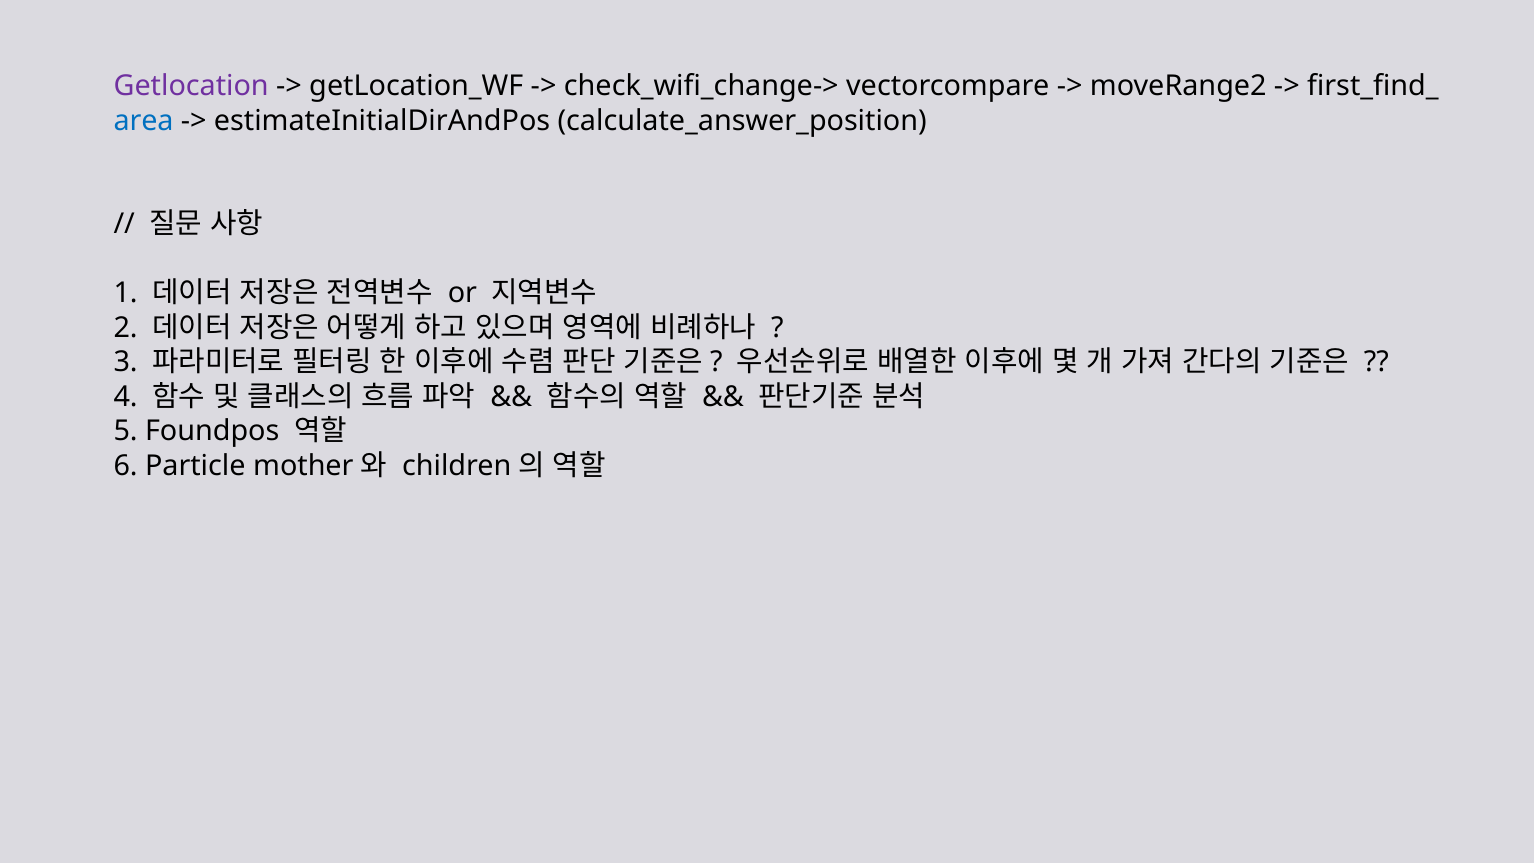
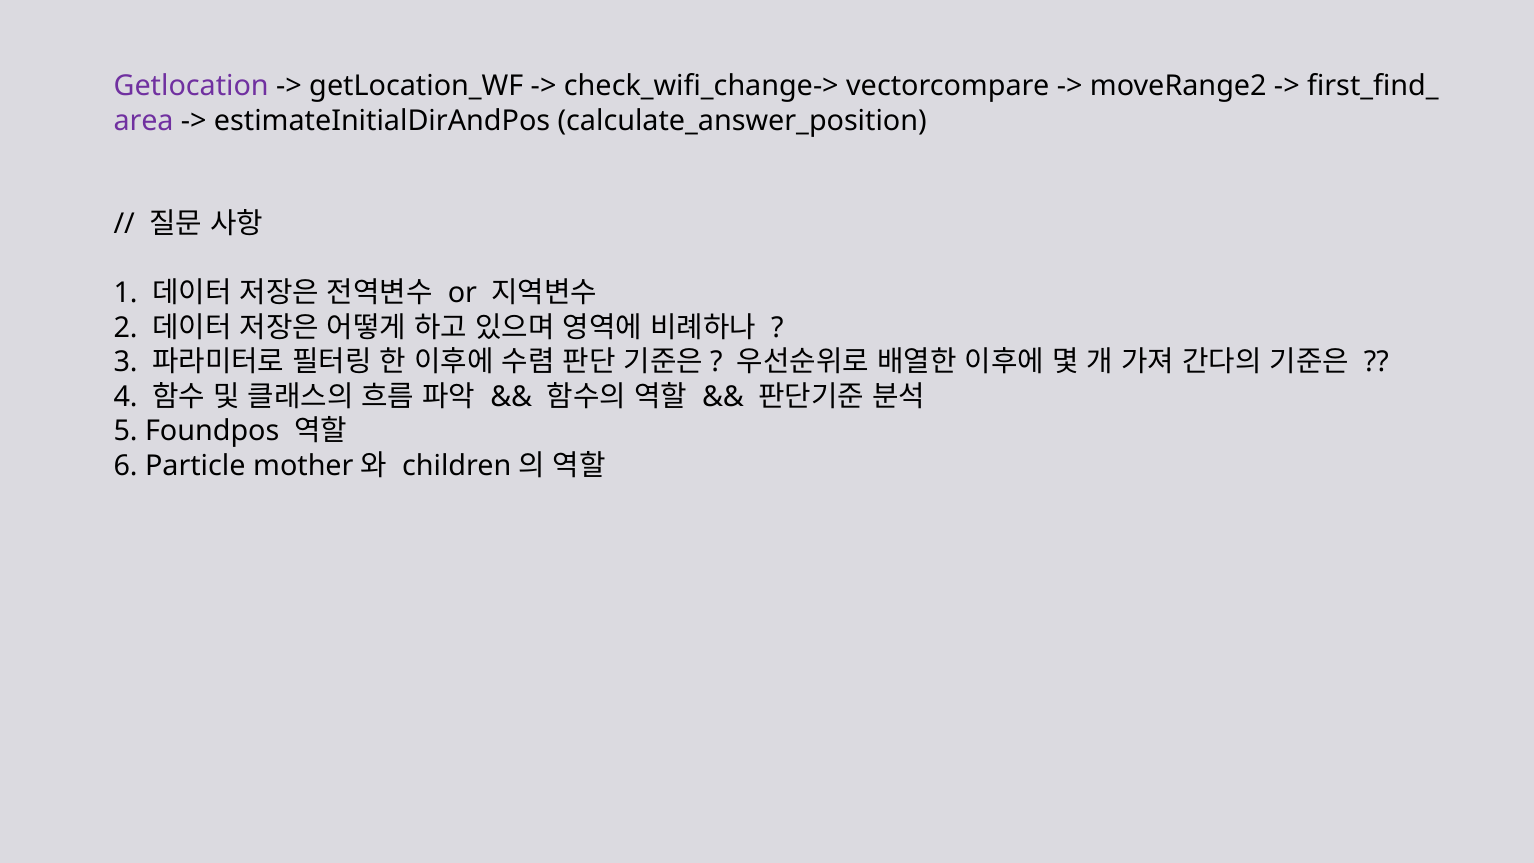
area colour: blue -> purple (144, 121)
